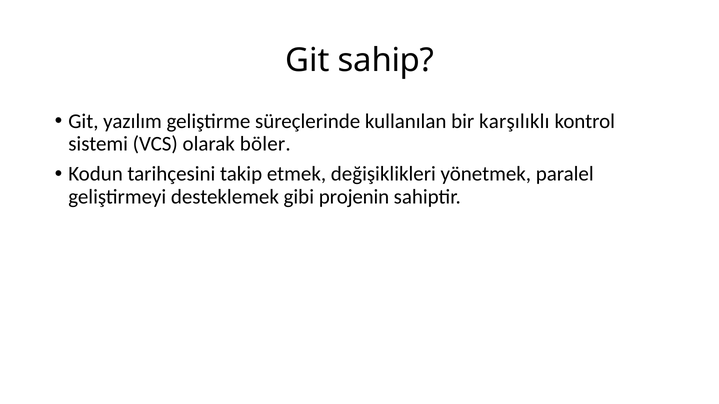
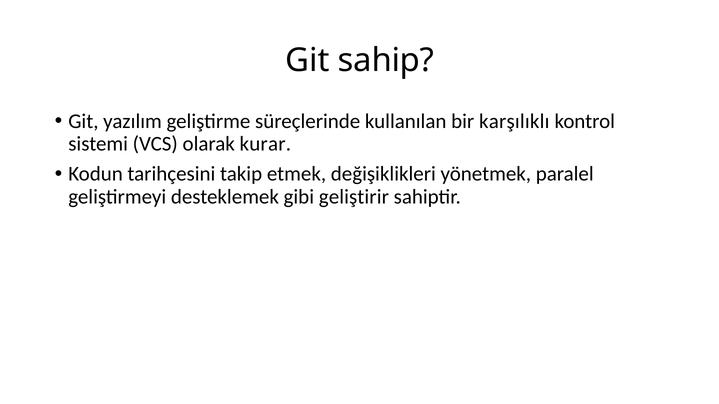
böler: böler -> kurar (265, 144)
projenin: projenin -> geliştirir (354, 197)
